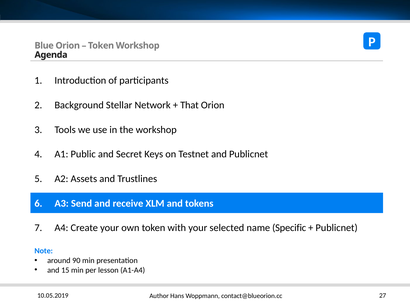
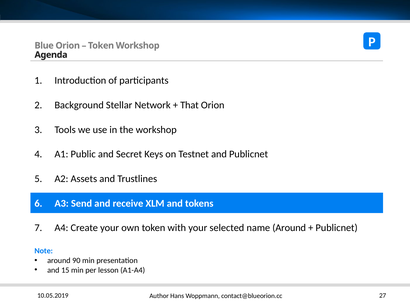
name Specific: Specific -> Around (289, 228)
